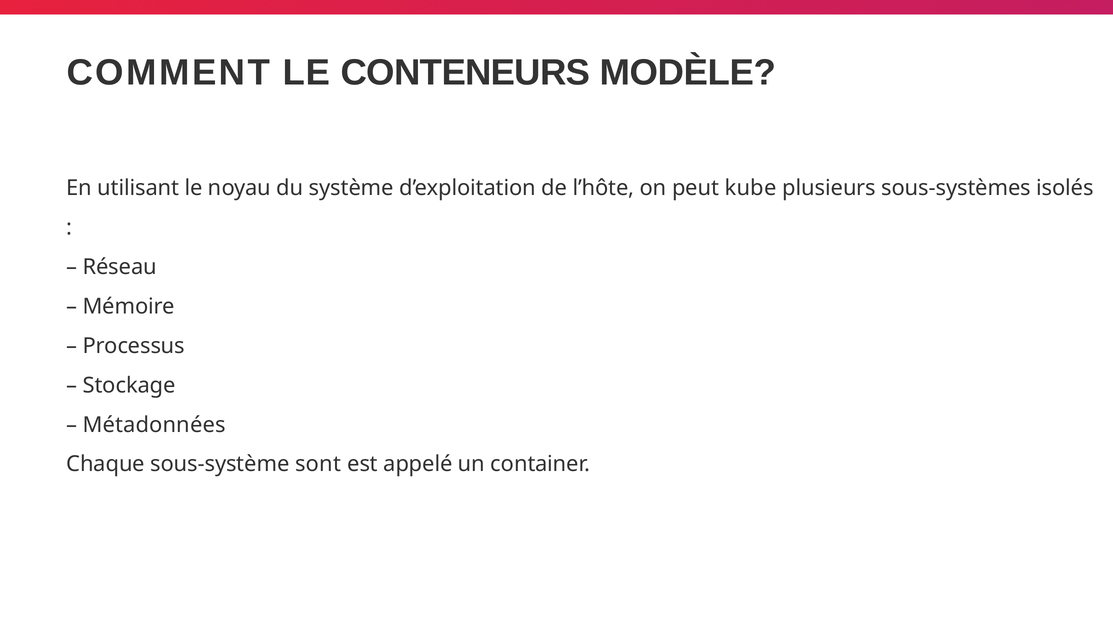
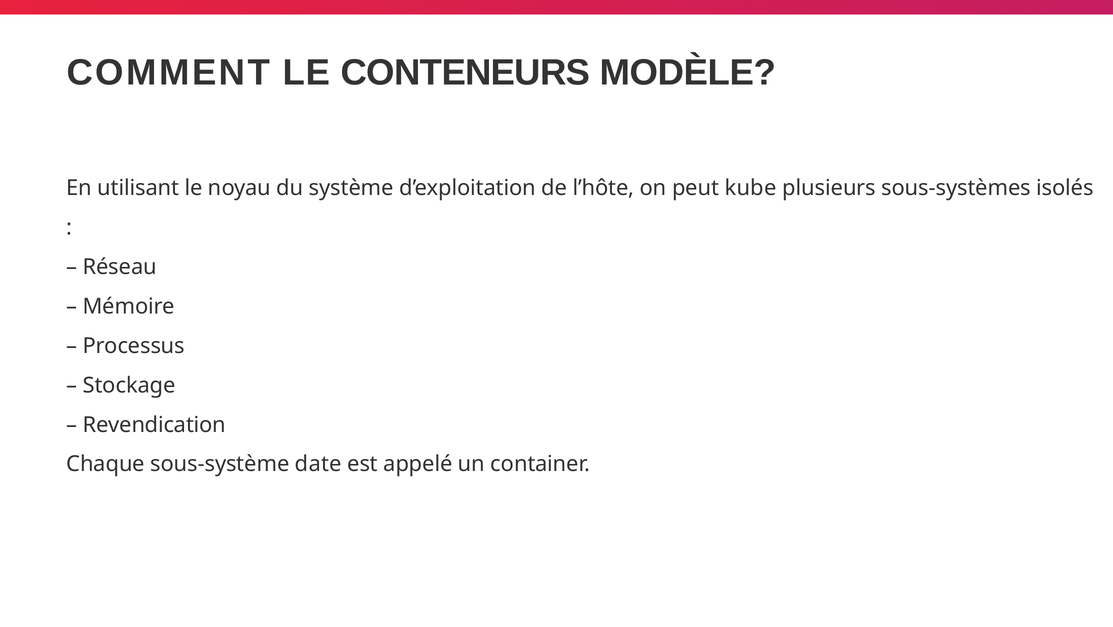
Métadonnées: Métadonnées -> Revendication (154, 425)
sont: sont -> date (318, 464)
